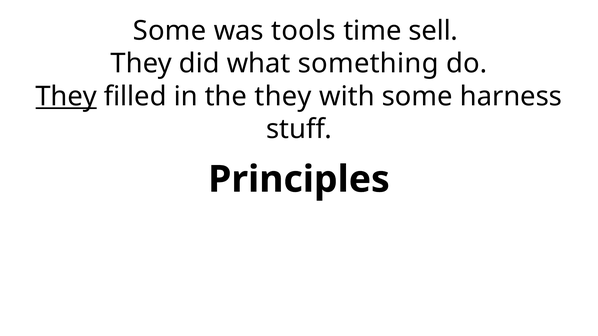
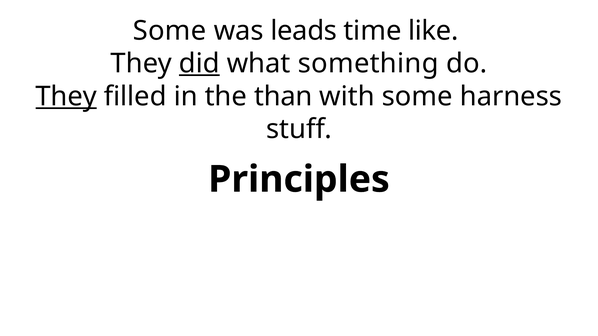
tools: tools -> leads (304, 31)
sell: sell -> like (433, 31)
did underline: none -> present (199, 64)
the they: they -> than (283, 96)
